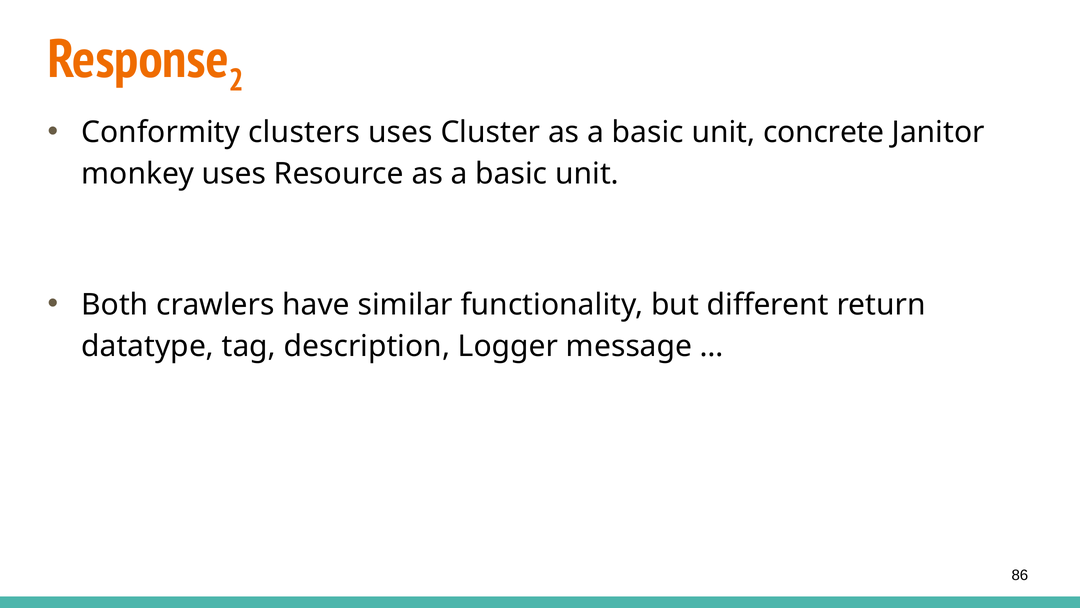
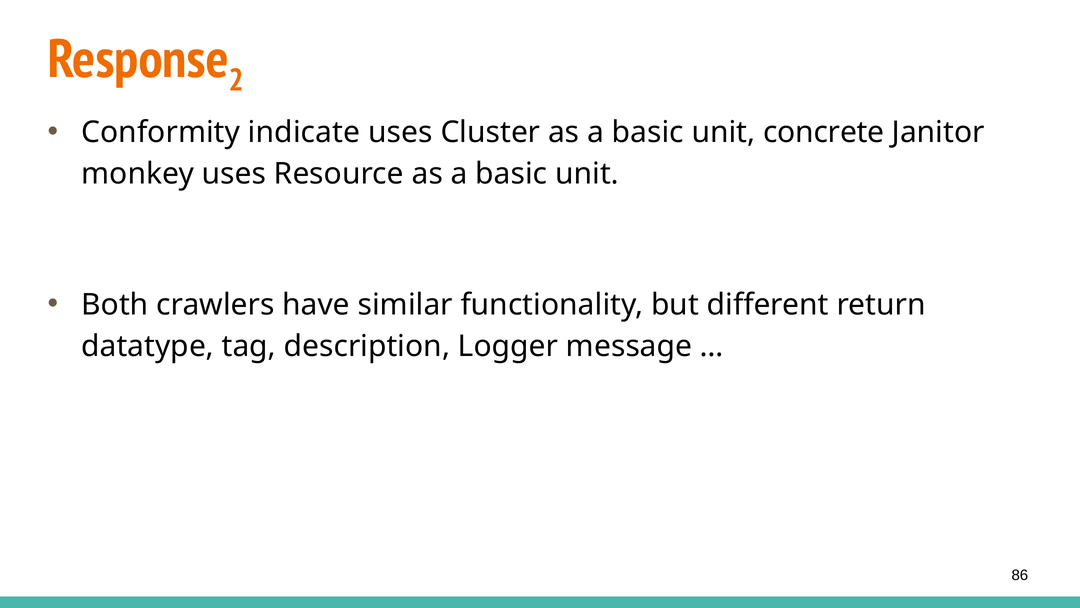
clusters: clusters -> indicate (304, 132)
